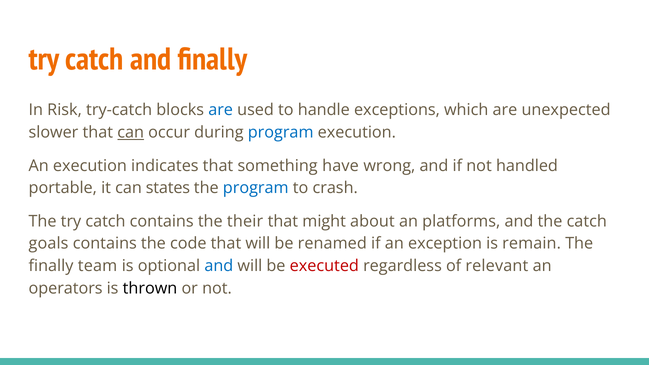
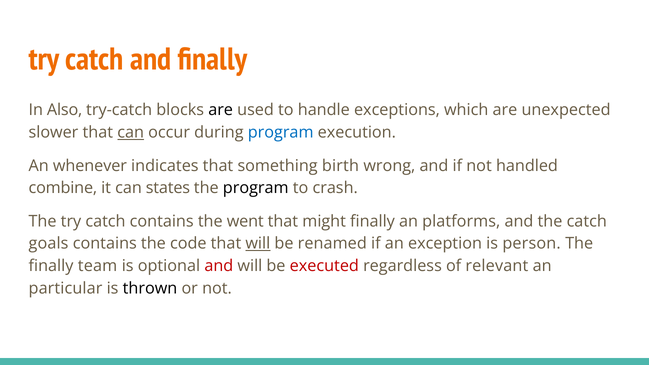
Risk: Risk -> Also (65, 110)
are colour: blue -> black (221, 110)
An execution: execution -> whenever (90, 166)
have: have -> birth (340, 166)
portable: portable -> combine (63, 188)
program colour: blue -> black (256, 188)
their: their -> went (245, 221)
might about: about -> finally (372, 221)
will underline: none -> present (258, 244)
remain: remain -> person (532, 244)
and colour: blue -> red (219, 266)
operators: operators -> particular (66, 288)
